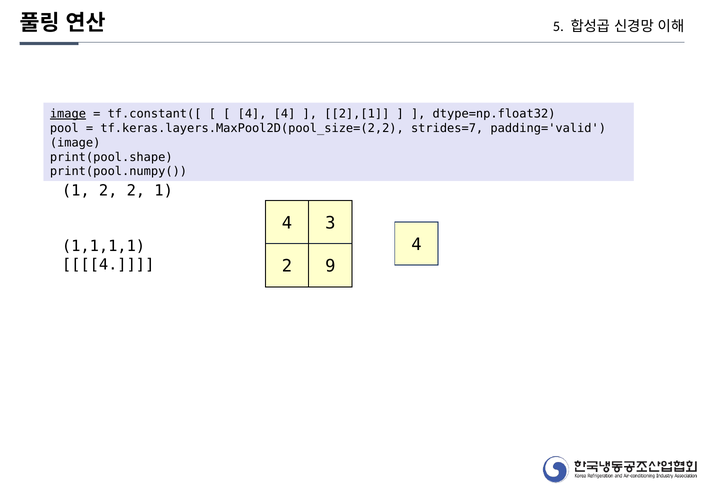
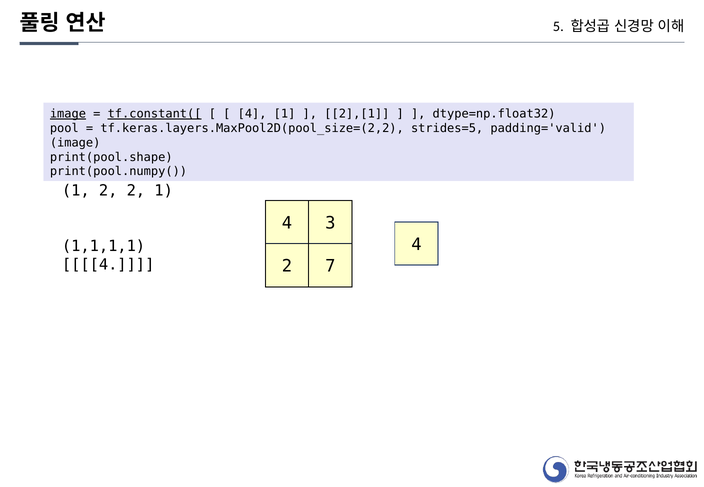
tf.constant([ underline: none -> present (155, 114)
4: 4 -> 1 (285, 114)
strides=7: strides=7 -> strides=5 (447, 128)
9: 9 -> 7 (330, 267)
